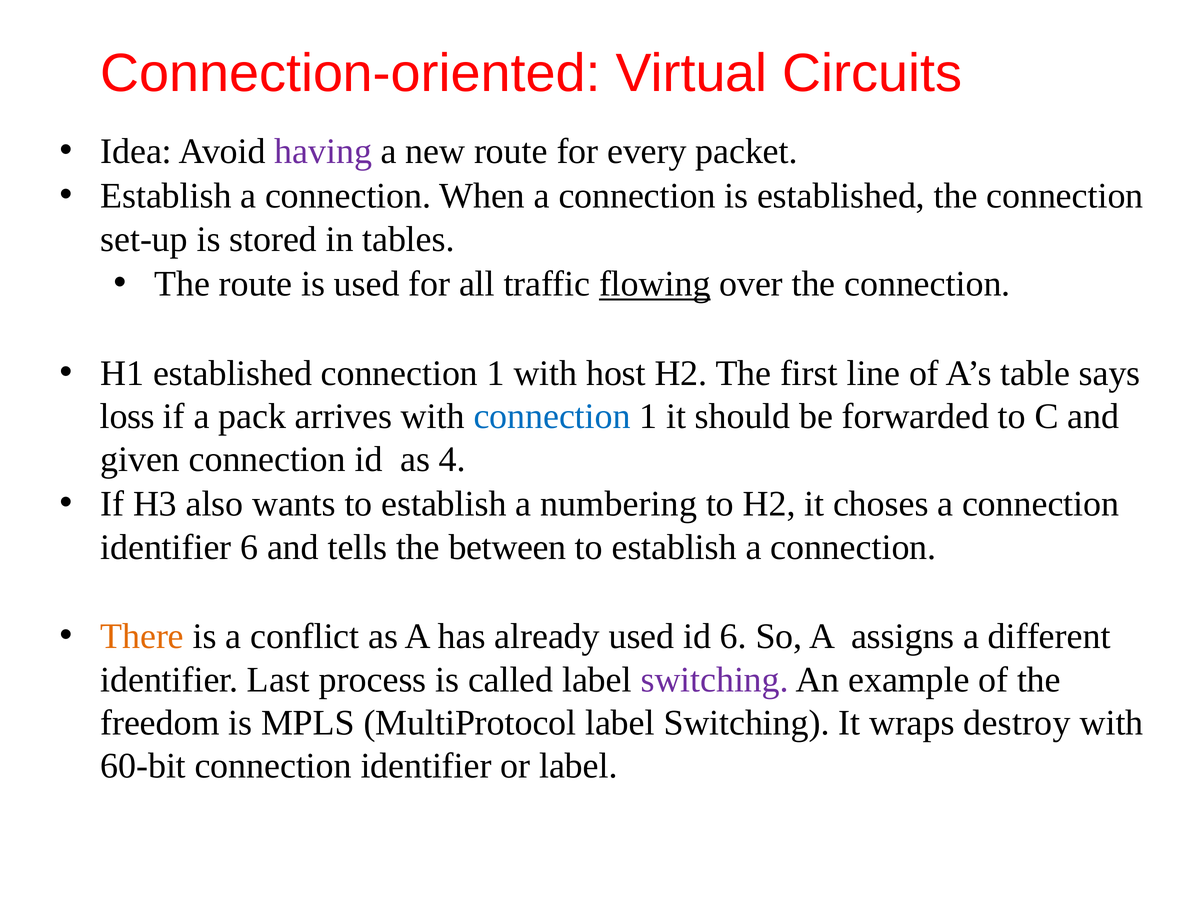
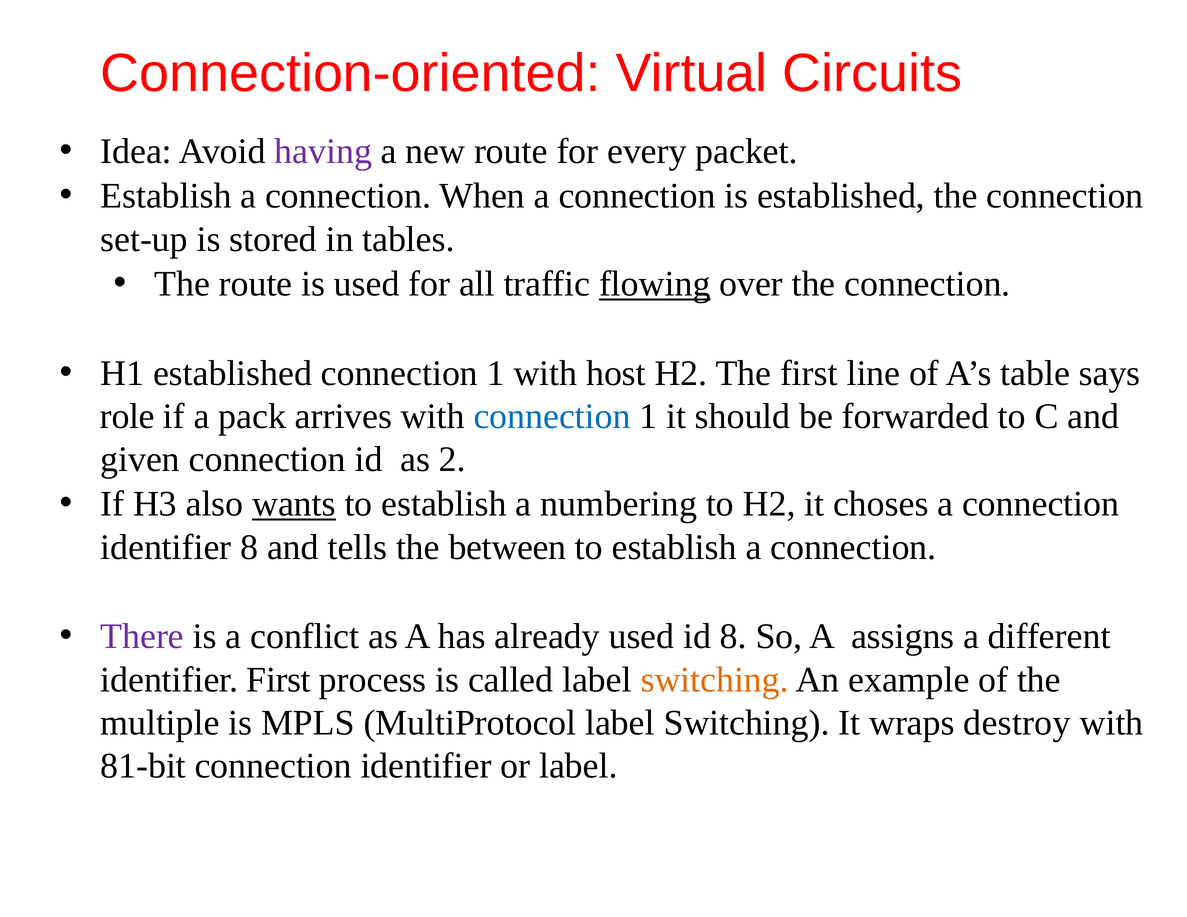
loss: loss -> role (127, 416)
4: 4 -> 2 (452, 460)
wants underline: none -> present (294, 504)
identifier 6: 6 -> 8 (249, 547)
There colour: orange -> purple (142, 637)
id 6: 6 -> 8 (733, 637)
identifier Last: Last -> First (279, 680)
switching colour: purple -> orange (715, 680)
freedom: freedom -> multiple (160, 723)
60-bit: 60-bit -> 81-bit (143, 766)
